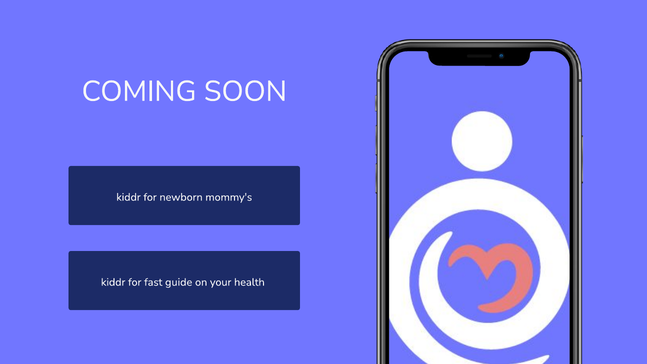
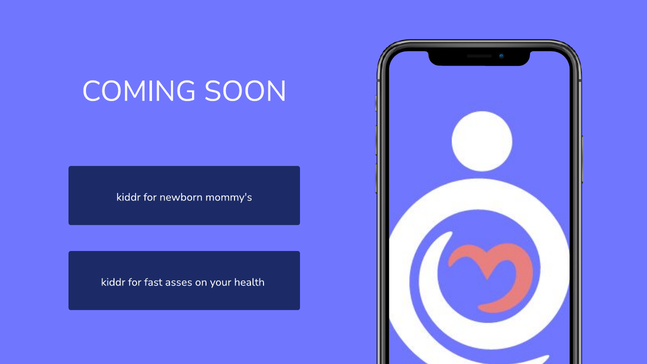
guide: guide -> asses (179, 282)
